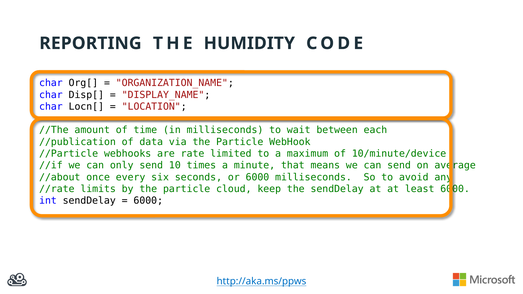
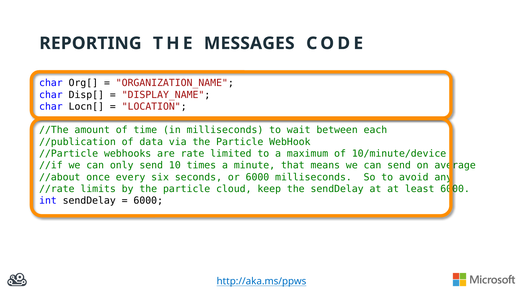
HUMIDITY: HUMIDITY -> MESSAGES (249, 43)
